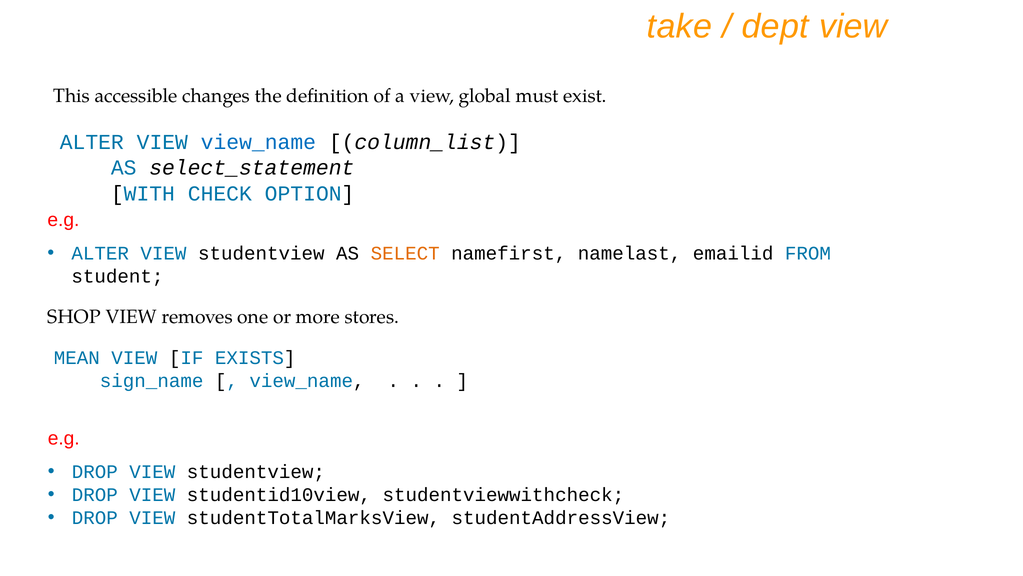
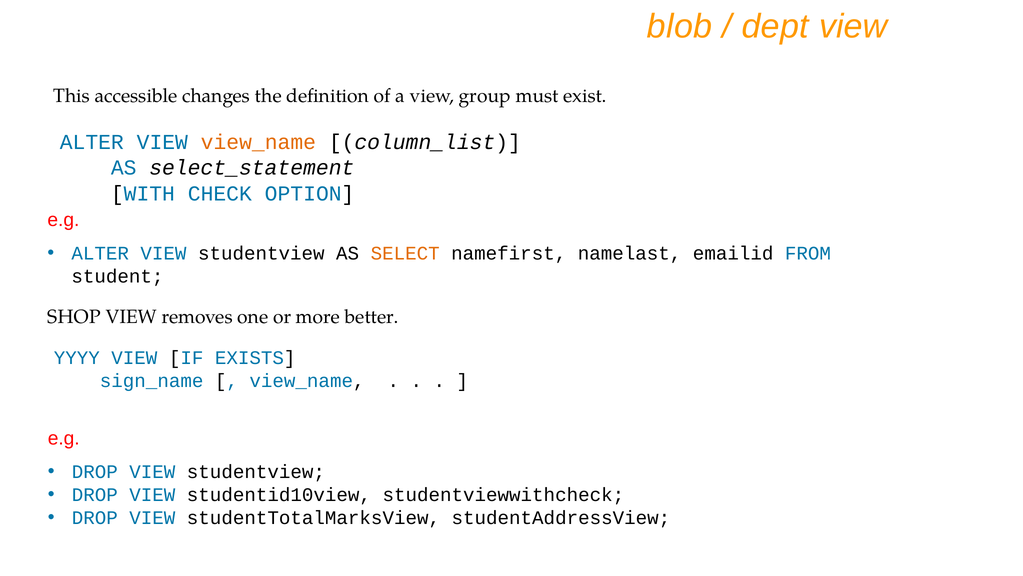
take: take -> blob (680, 27)
global: global -> group (485, 96)
view_name colour: blue -> orange (258, 142)
stores: stores -> better (372, 316)
MEAN: MEAN -> YYYY (77, 358)
